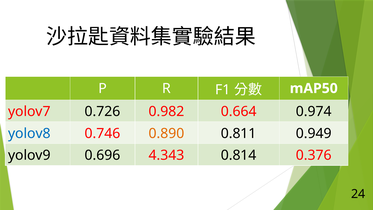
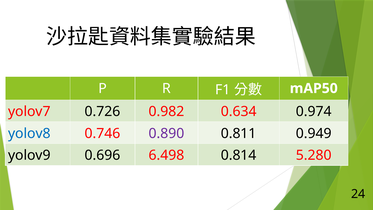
0.664: 0.664 -> 0.634 (239, 111)
0.890 colour: orange -> purple (167, 133)
4.343: 4.343 -> 6.498 (167, 155)
0.376: 0.376 -> 5.280 (314, 155)
